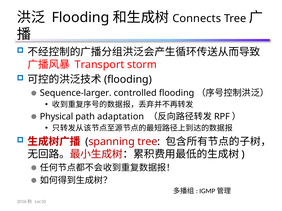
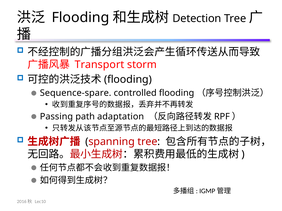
Connects: Connects -> Detection (197, 19)
Sequence-larger: Sequence-larger -> Sequence-spare (76, 93)
Physical: Physical -> Passing (56, 117)
